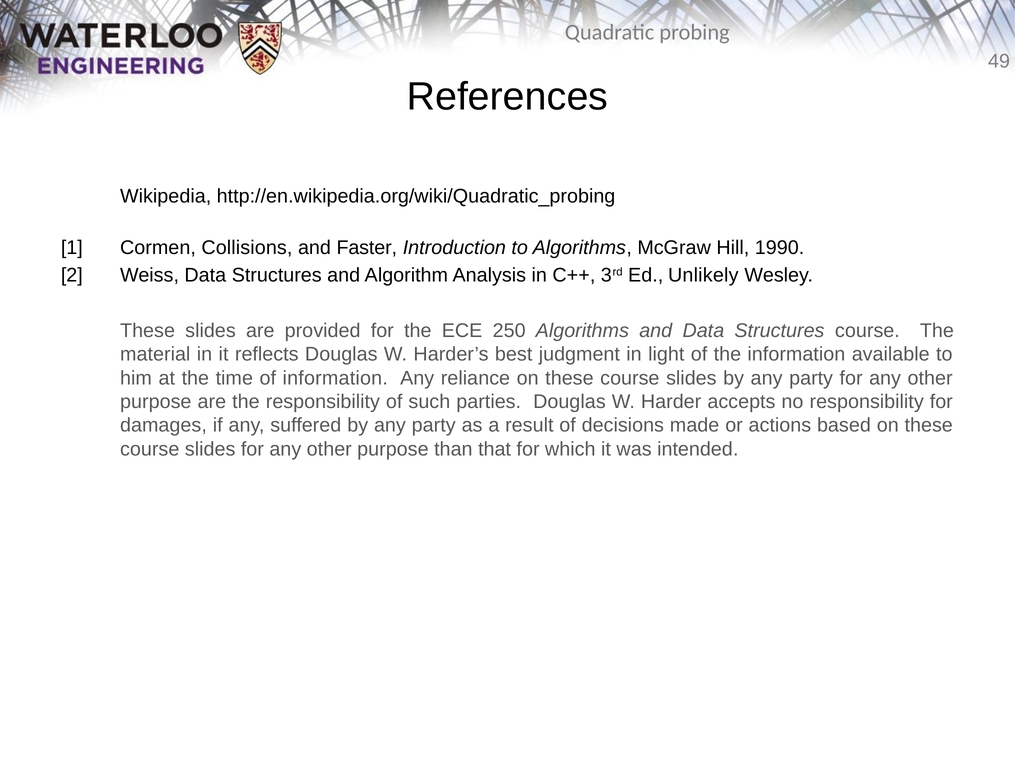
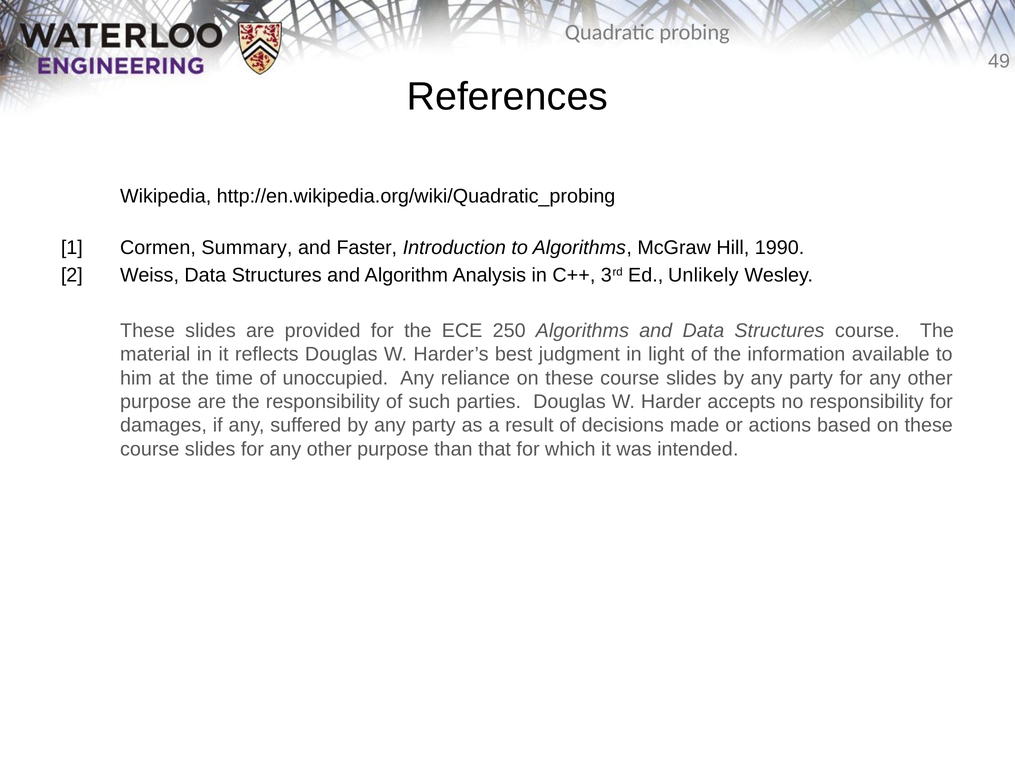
Collisions: Collisions -> Summary (247, 247)
of information: information -> unoccupied (335, 378)
